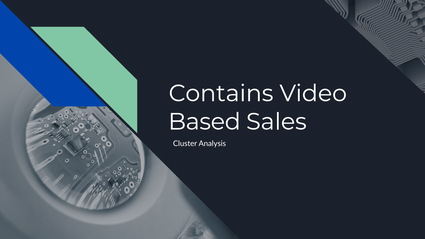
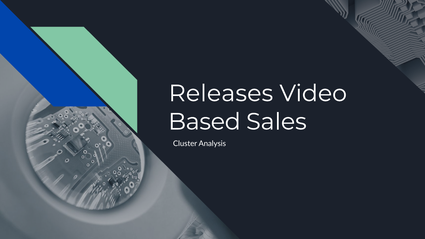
Contains: Contains -> Releases (221, 93)
